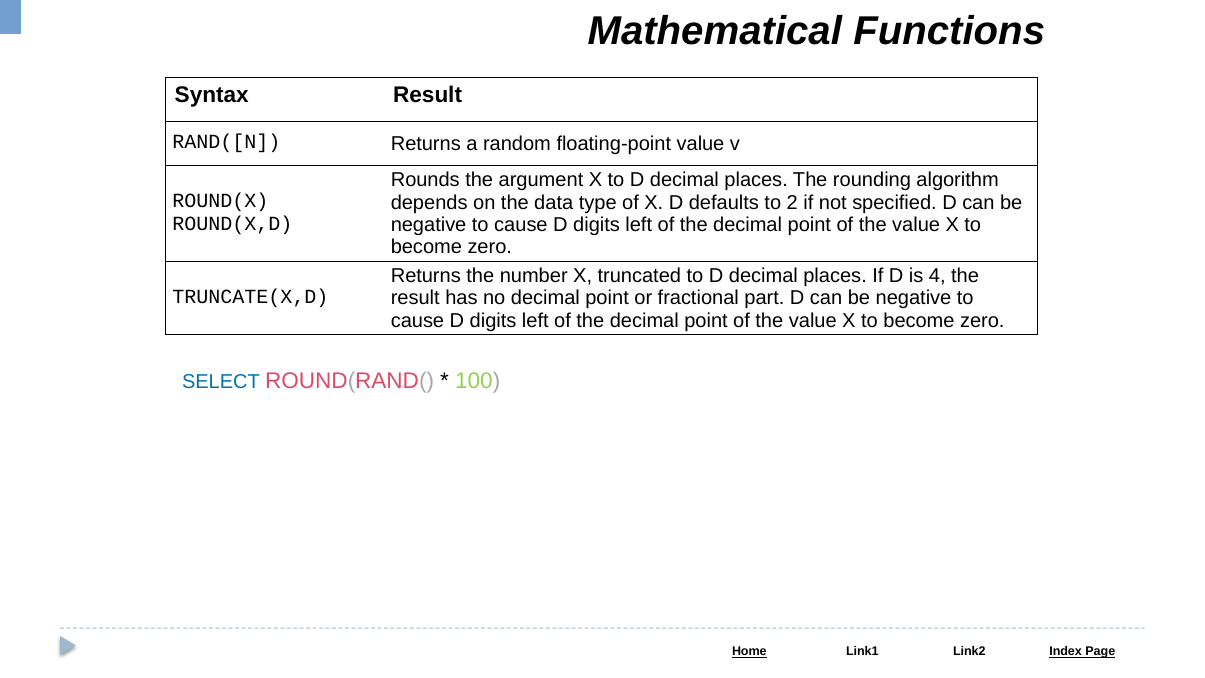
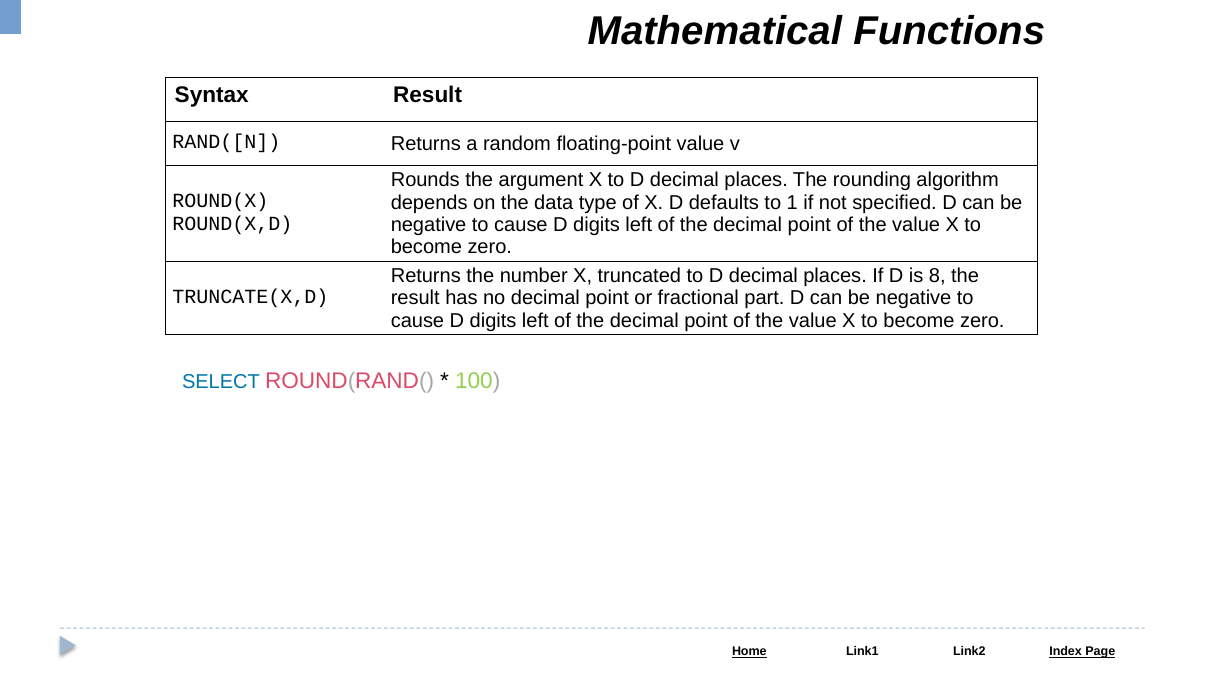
2: 2 -> 1 (792, 203)
4: 4 -> 8 (937, 276)
